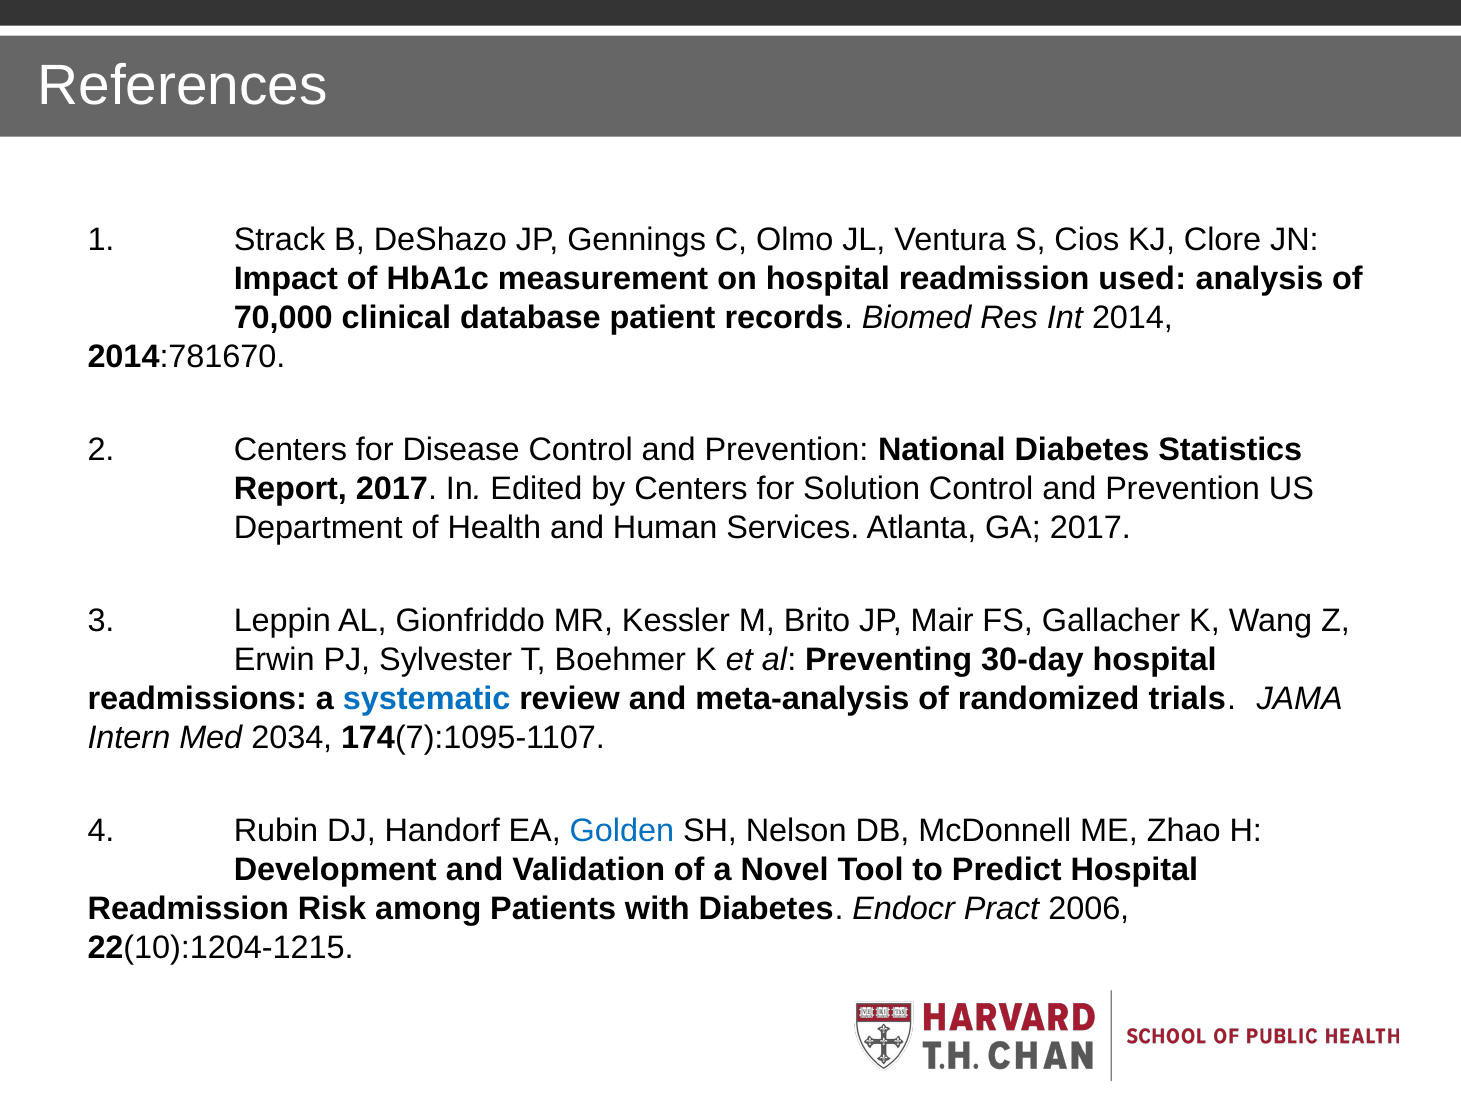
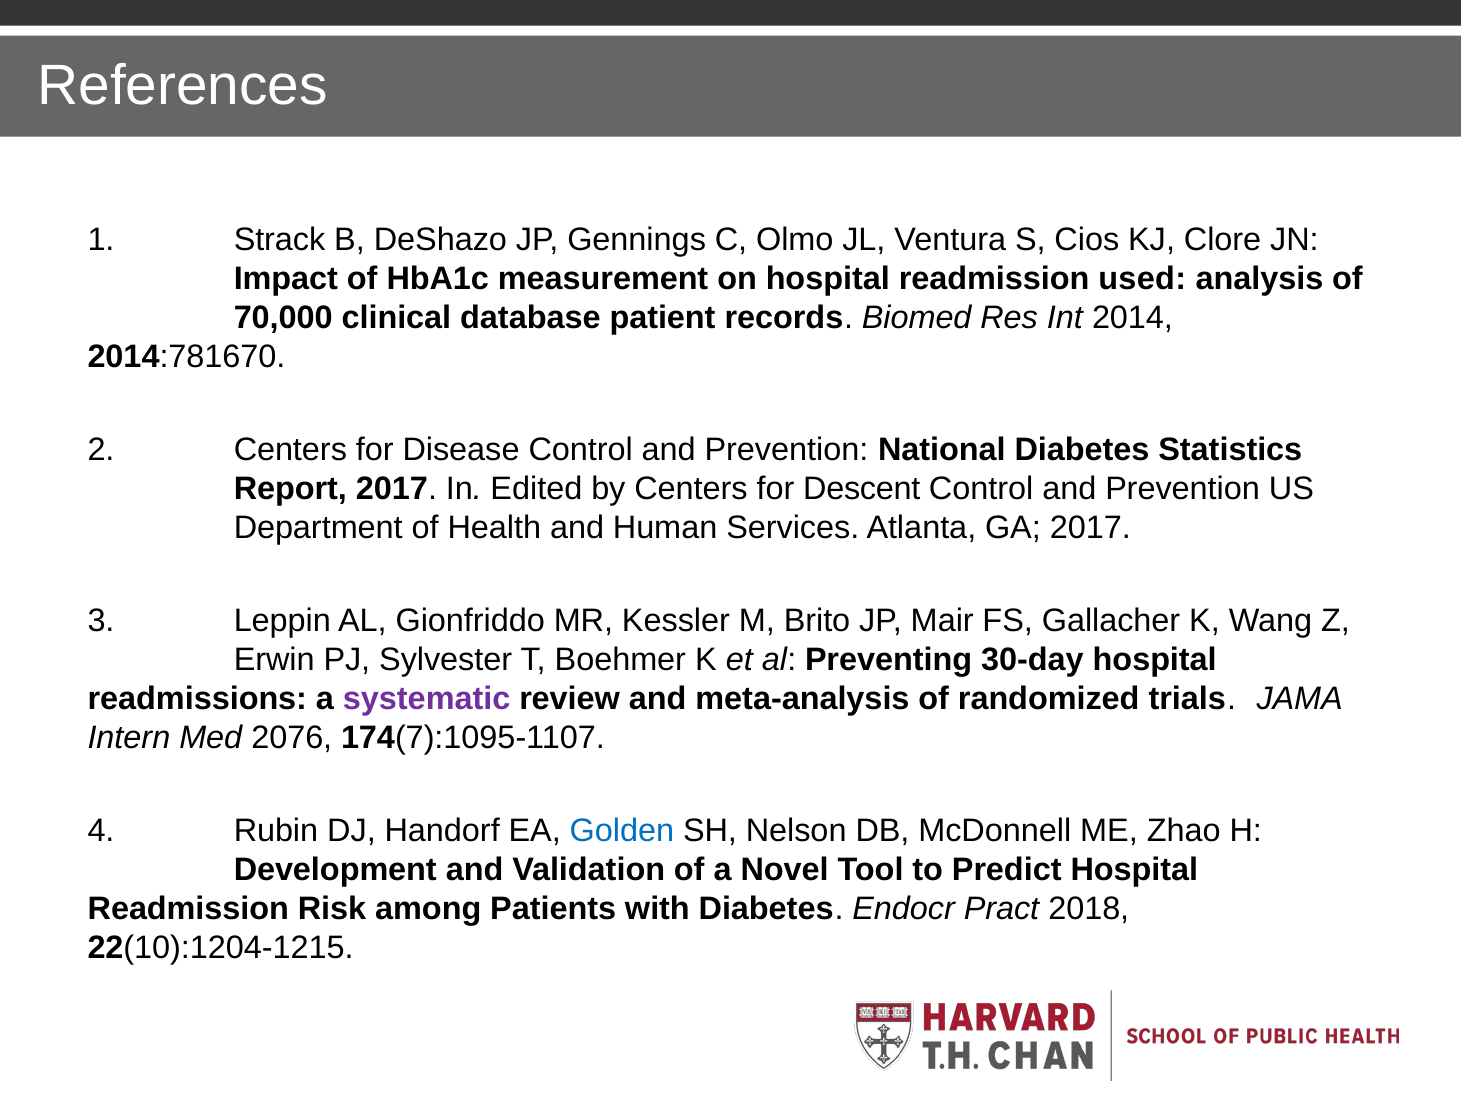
Solution: Solution -> Descent (862, 489)
systematic colour: blue -> purple (427, 699)
2034: 2034 -> 2076 (292, 737)
2006: 2006 -> 2018 (1089, 909)
